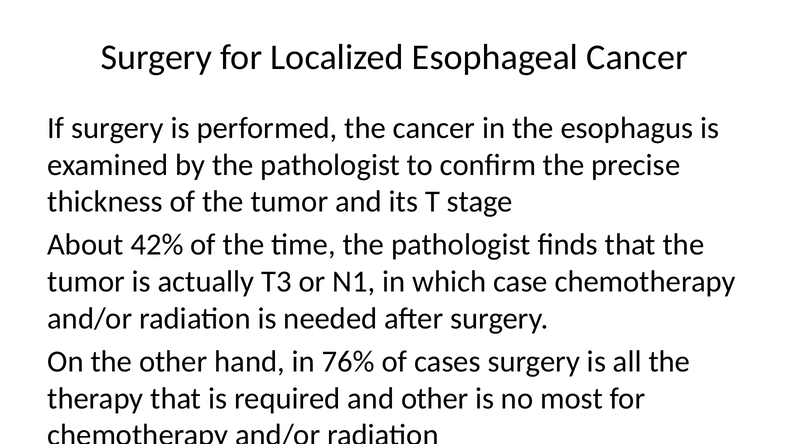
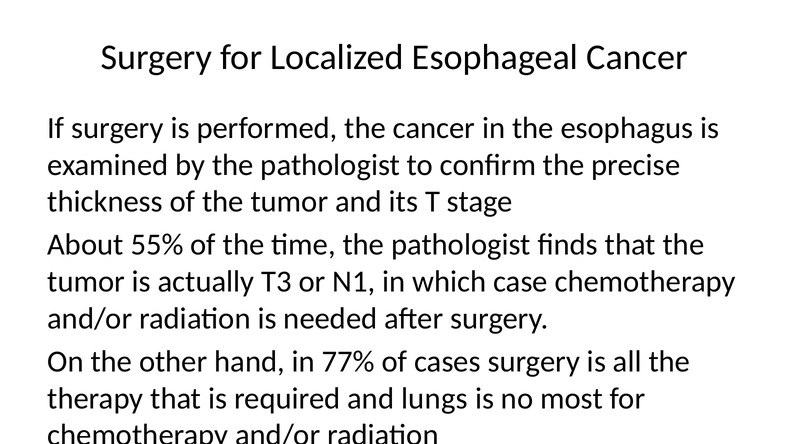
42%: 42% -> 55% (157, 245)
76%: 76% -> 77% (348, 361)
and other: other -> lungs (435, 398)
